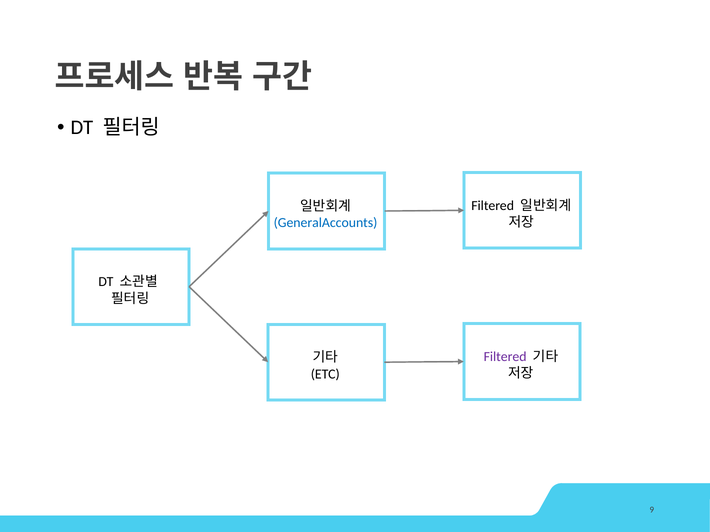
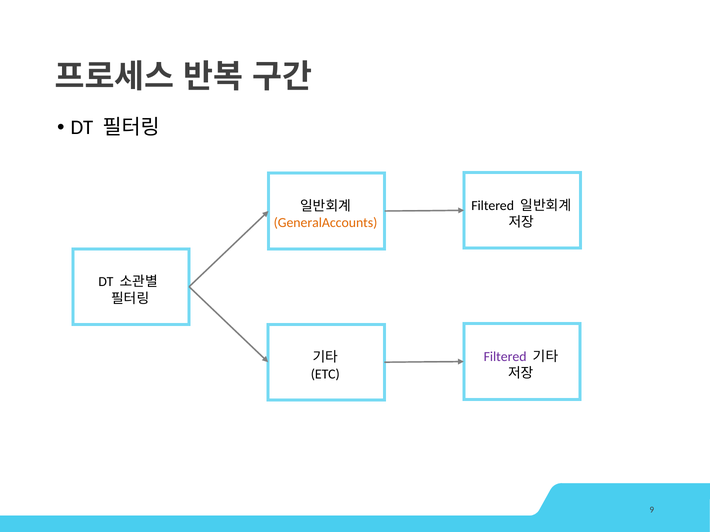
GeneralAccounts colour: blue -> orange (326, 223)
